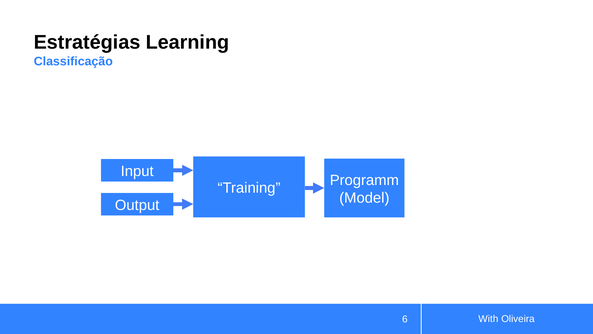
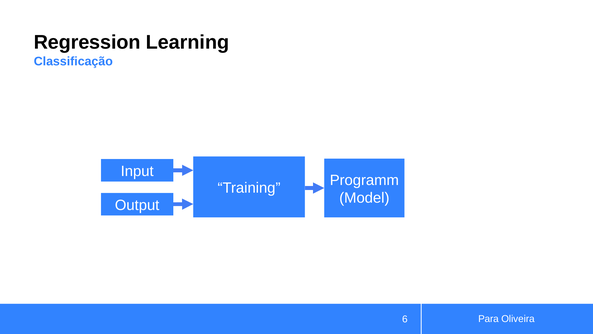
Estratégias: Estratégias -> Regression (87, 42)
With: With -> Para (488, 319)
